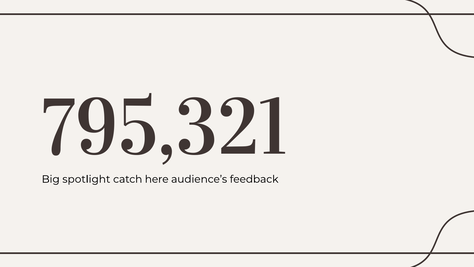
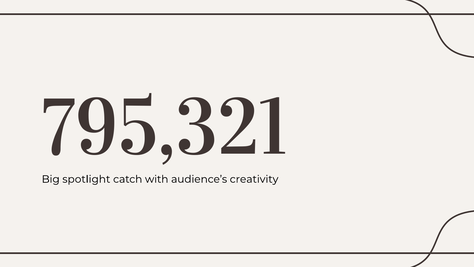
here: here -> with (157, 179)
feedback: feedback -> creativity (254, 179)
